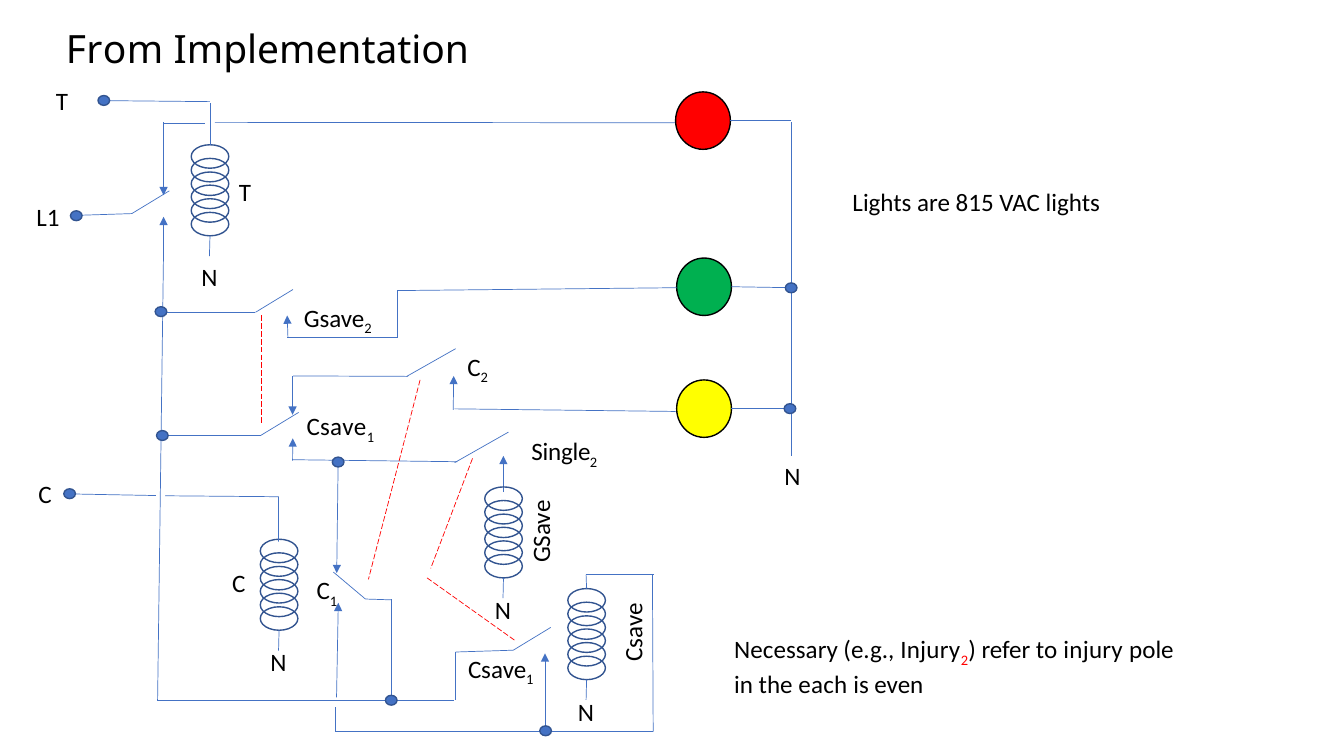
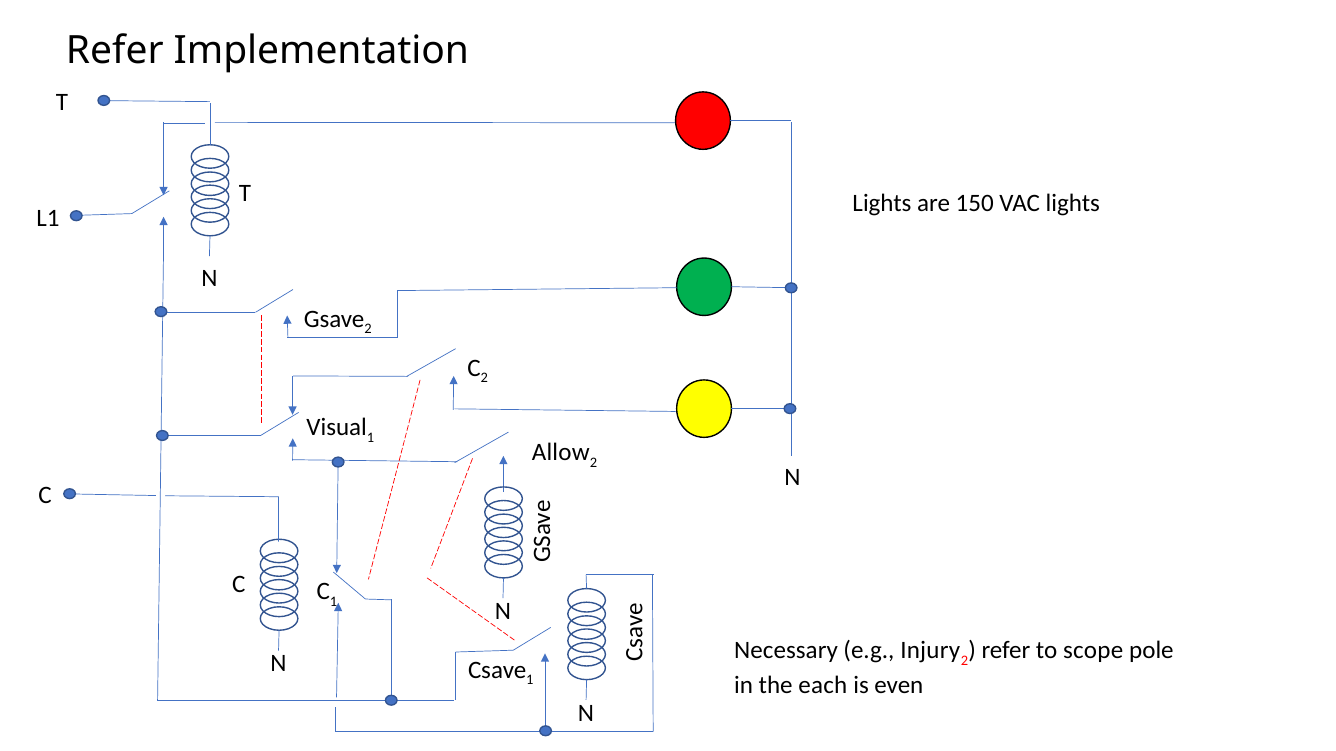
From: From -> Refer (115, 51)
815: 815 -> 150 (975, 204)
Csave: Csave -> Visual (337, 428)
Single: Single -> Allow (561, 453)
to injury: injury -> scope (1093, 651)
